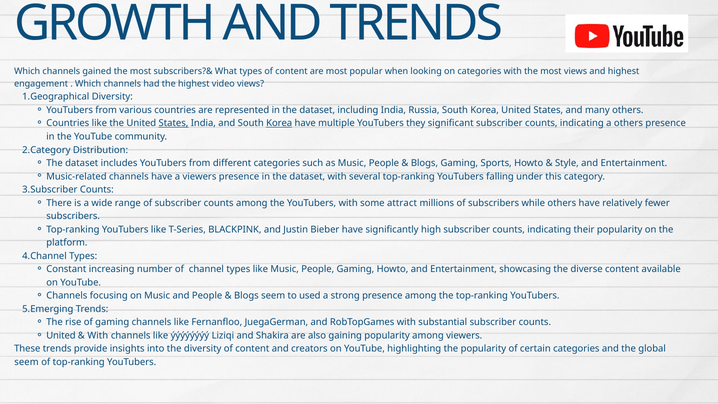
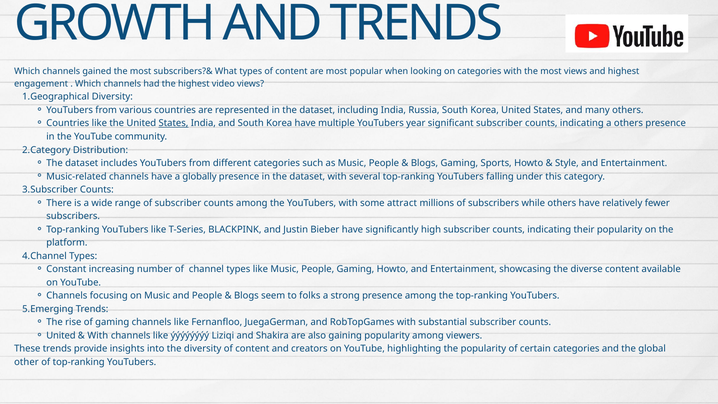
Korea underline: present -> none (279, 123)
they: they -> year (416, 123)
a viewers: viewers -> globally (200, 176)
used: used -> folks (310, 296)
seem: seem -> other (26, 362)
